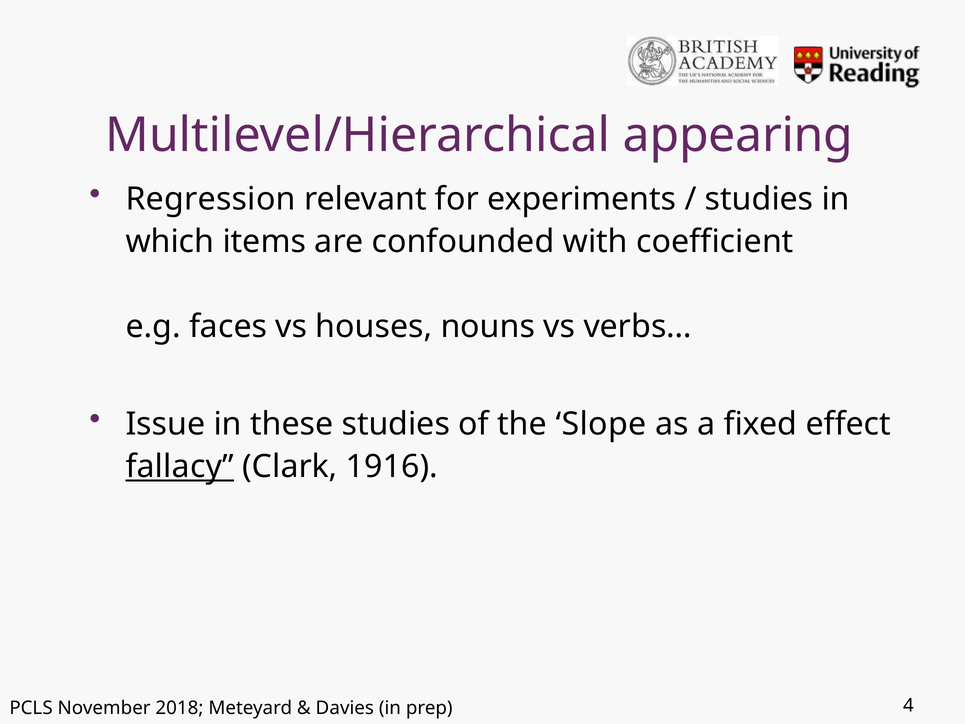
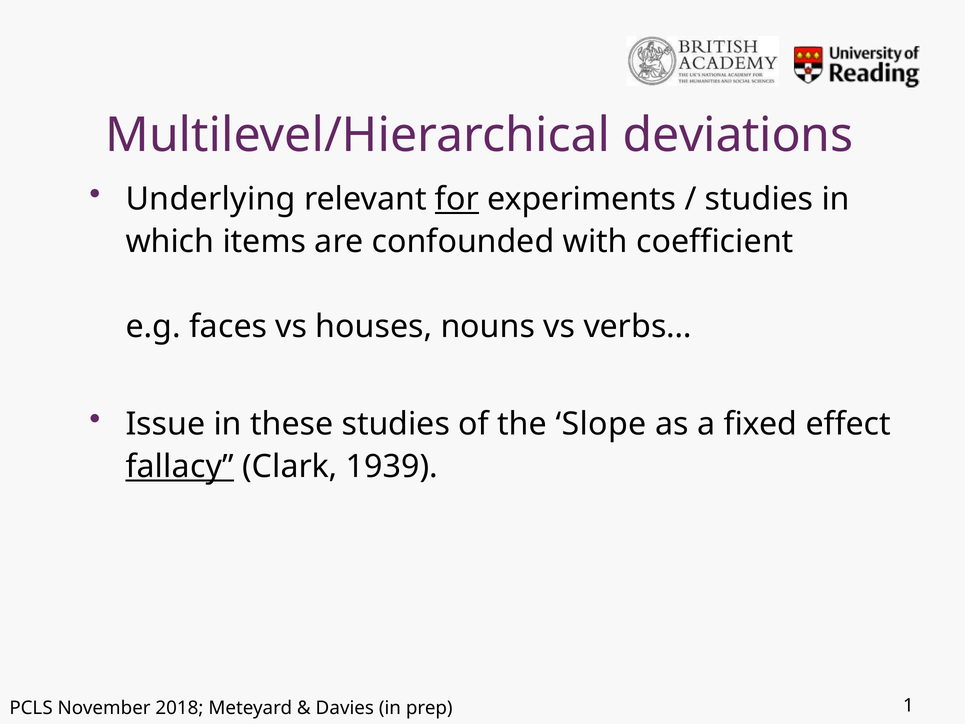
appearing: appearing -> deviations (738, 135)
Regression: Regression -> Underlying (211, 199)
for underline: none -> present (457, 199)
1916: 1916 -> 1939 (392, 467)
4: 4 -> 1 (908, 705)
